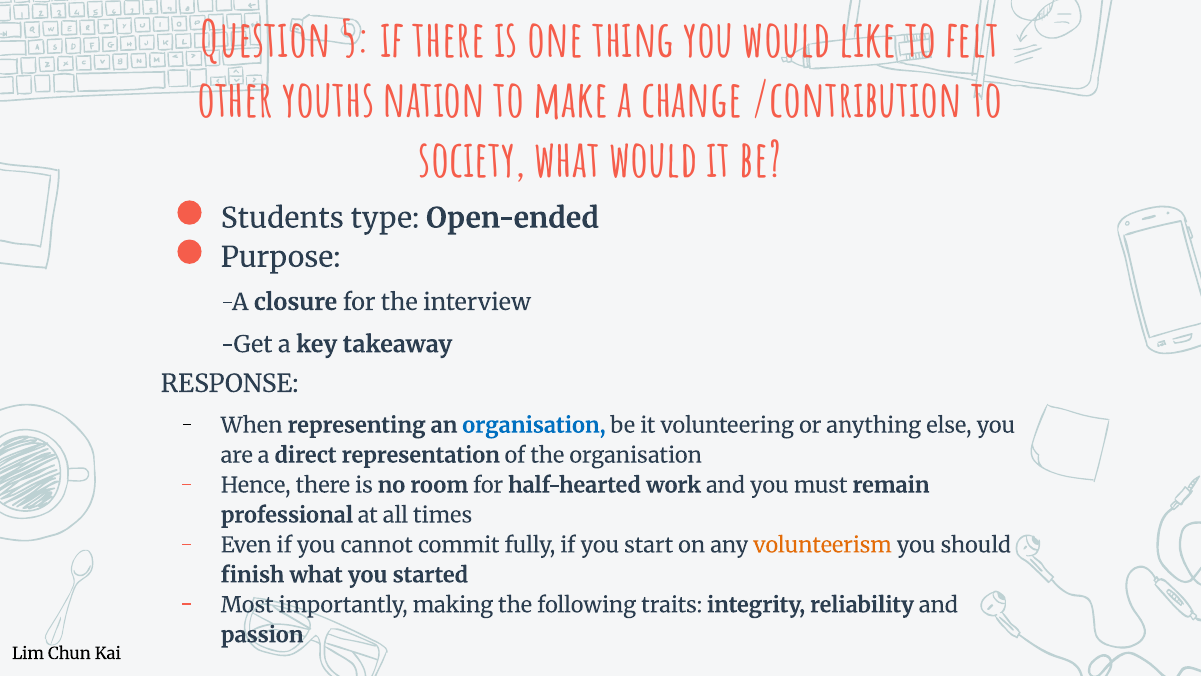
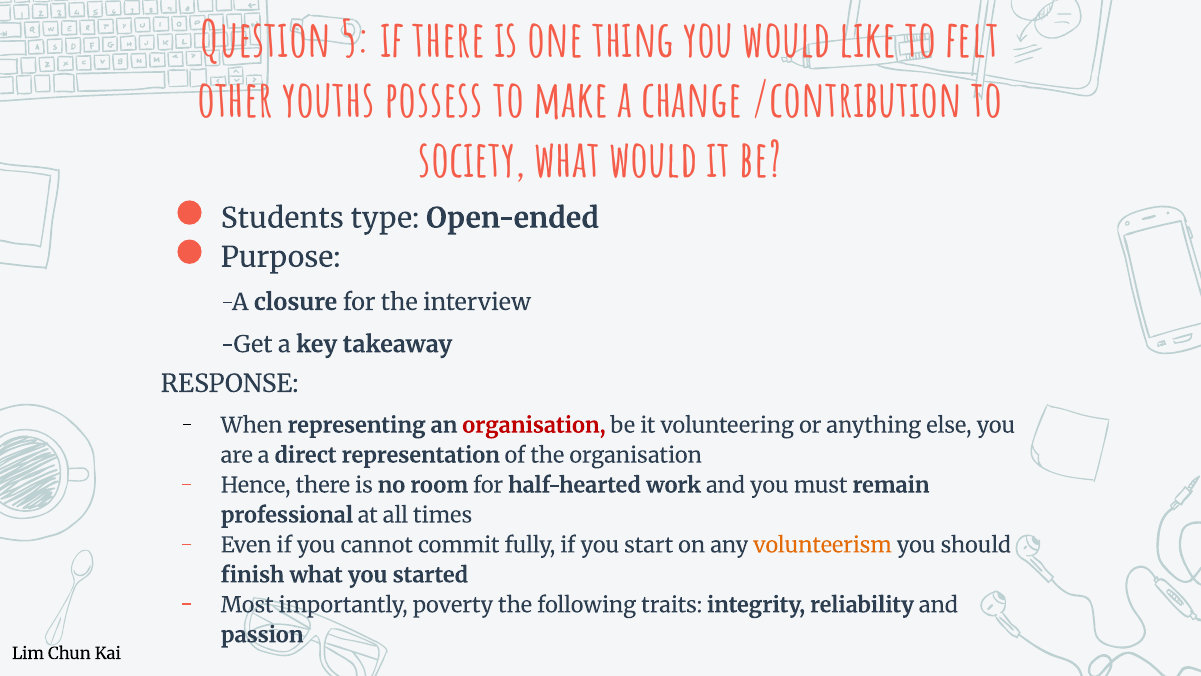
nation: nation -> possess (434, 101)
organisation colour: blue -> red (534, 425)
making: making -> poverty (453, 605)
